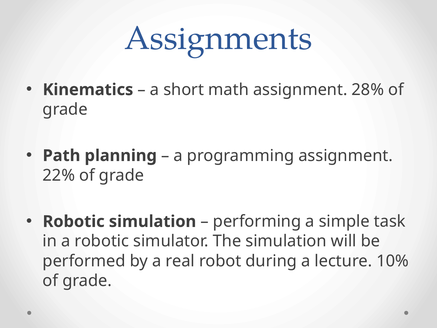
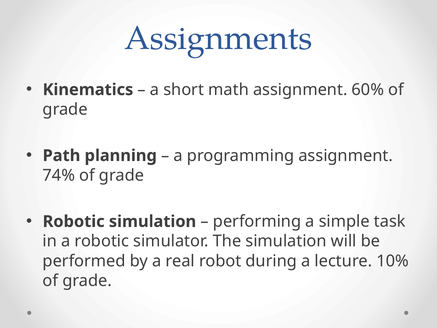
28%: 28% -> 60% (368, 90)
22%: 22% -> 74% (59, 175)
